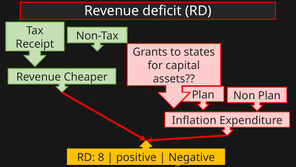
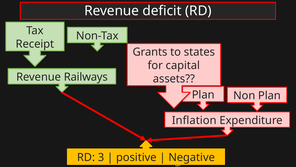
Cheaper: Cheaper -> Railways (86, 77)
8: 8 -> 3 (101, 157)
